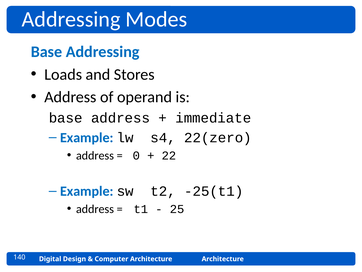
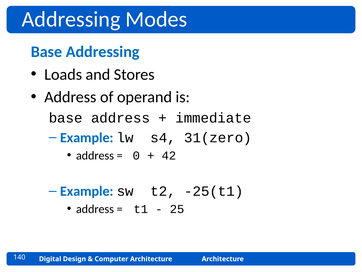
22(zero: 22(zero -> 31(zero (218, 137)
22: 22 -> 42 (169, 155)
